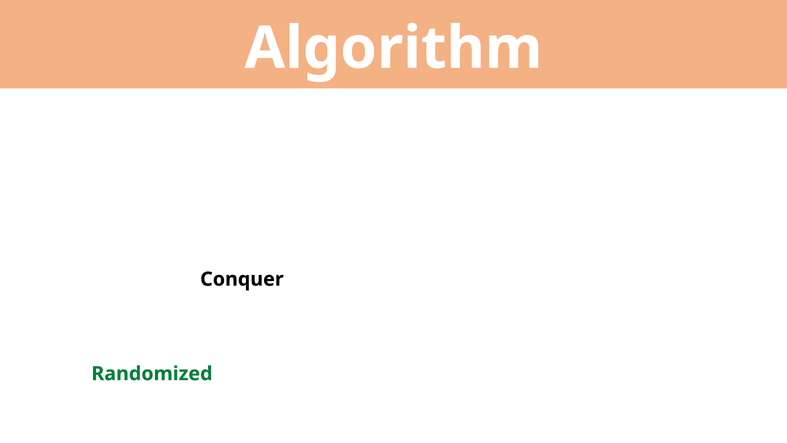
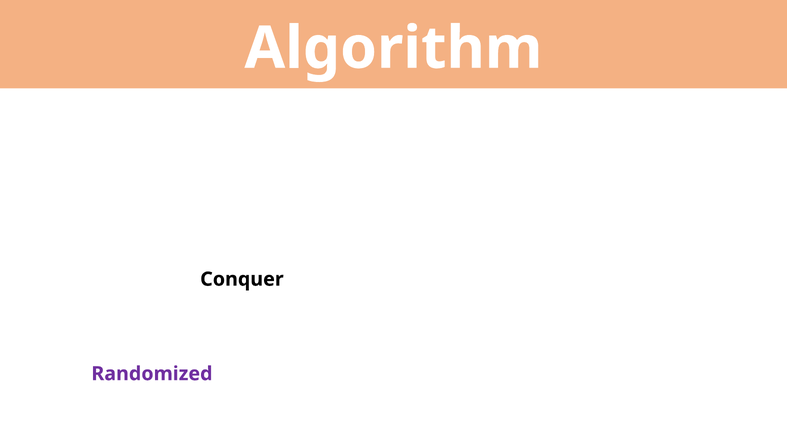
Randomized colour: green -> purple (152, 373)
